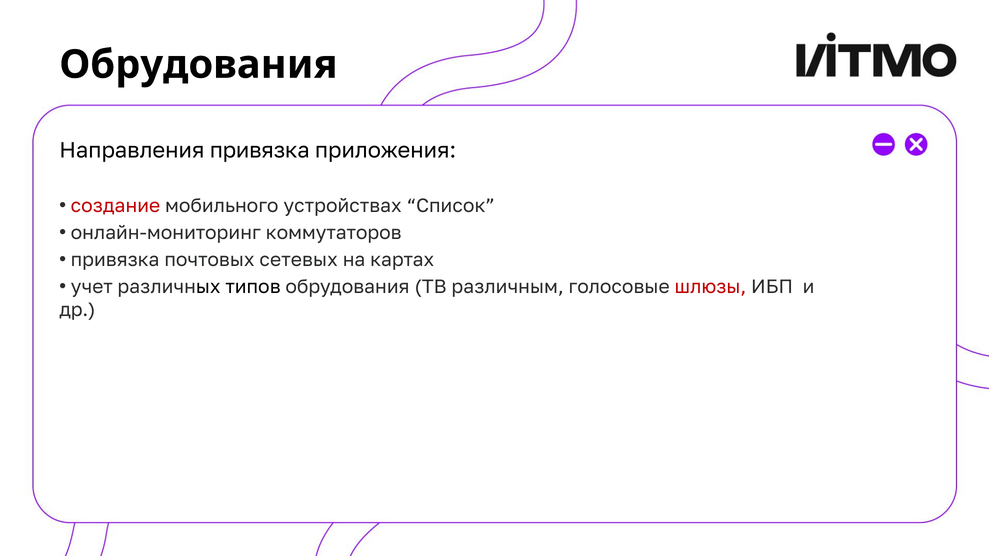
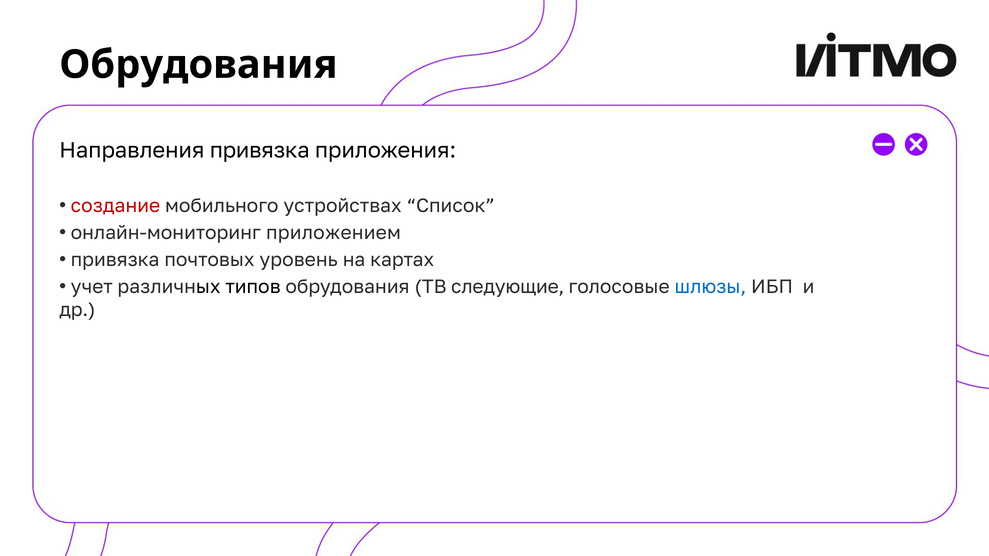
коммутаторов: коммутаторов -> приложением (333, 233)
сетевых: сетевых -> уровень (299, 260)
различным: различным -> следующие (508, 287)
шлюзы colour: red -> blue (710, 287)
